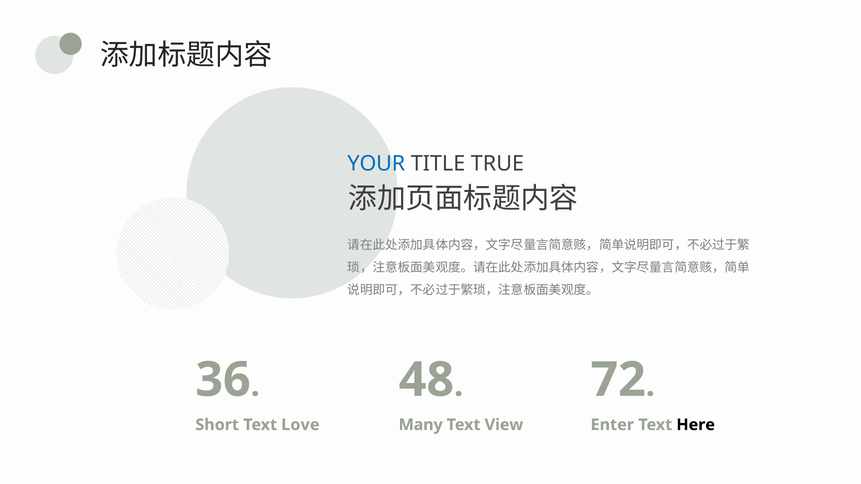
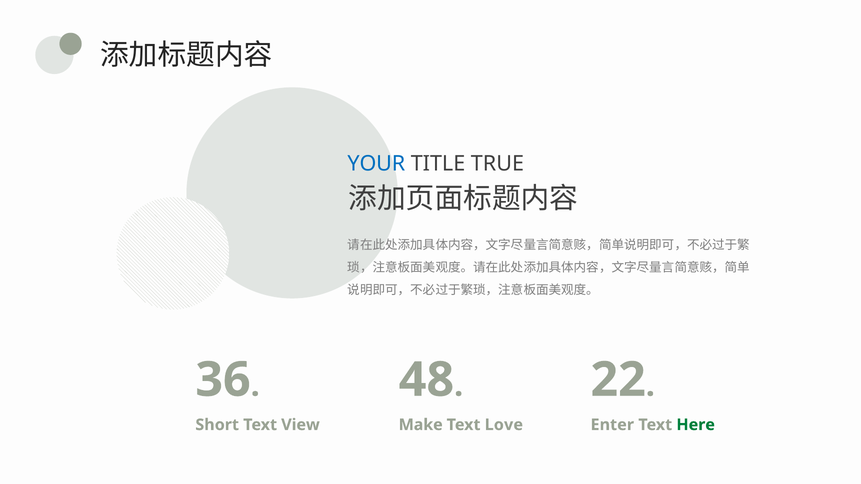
72: 72 -> 22 (618, 380)
Love: Love -> View (300, 425)
Many: Many -> Make (421, 425)
View: View -> Love (504, 425)
Here colour: black -> green (696, 425)
